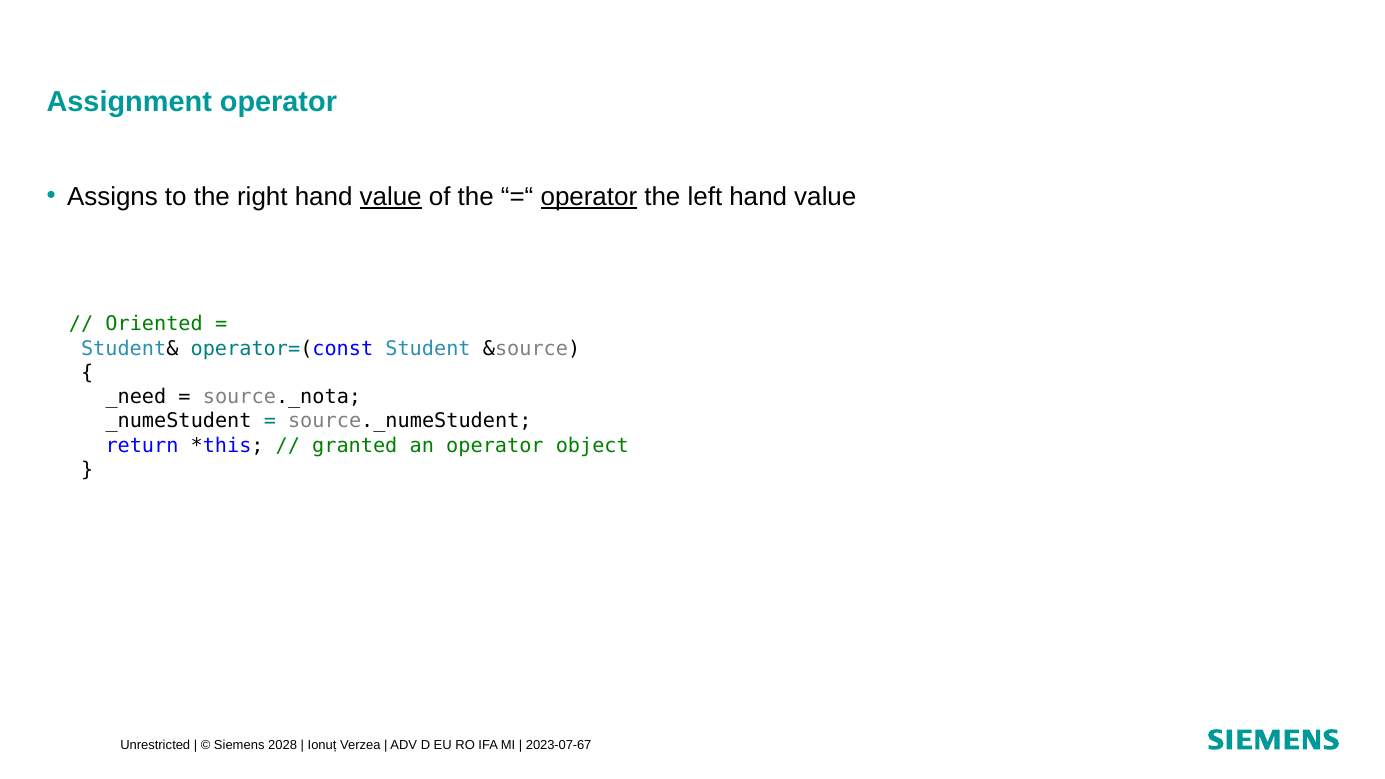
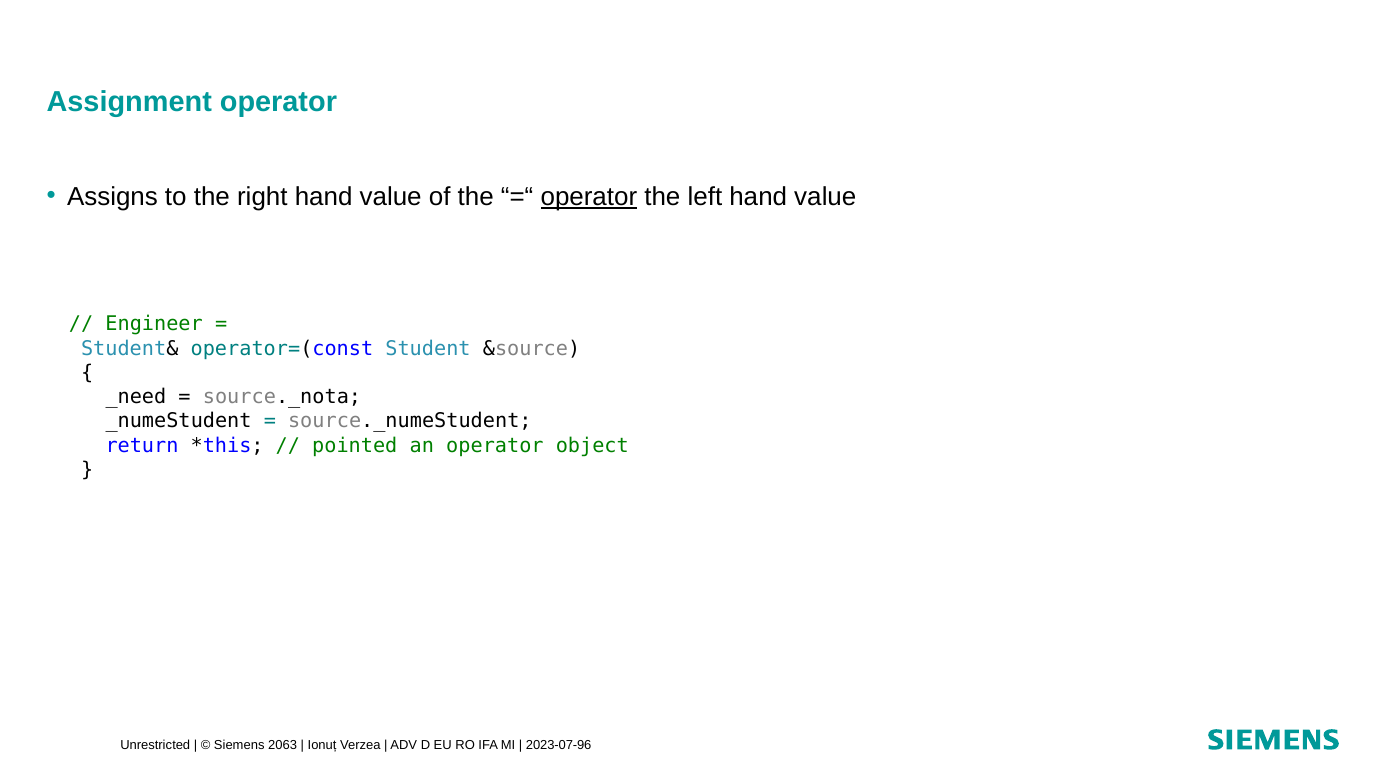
value underline: present -> none (391, 197)
Oriented: Oriented -> Engineer (154, 324)
granted: granted -> pointed (355, 446)
2028: 2028 -> 2063 (283, 745)
2023-07-67: 2023-07-67 -> 2023-07-96 (559, 745)
